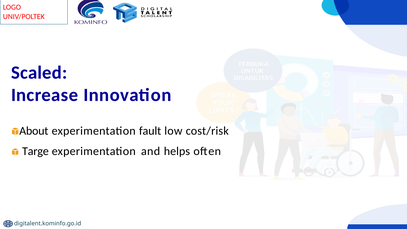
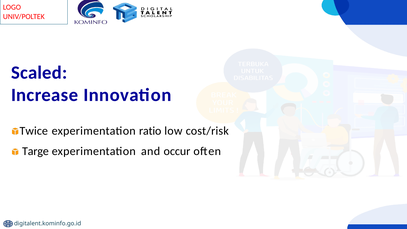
About: About -> Twice (34, 131)
fault: fault -> ratio (150, 131)
helps: helps -> occur (177, 151)
